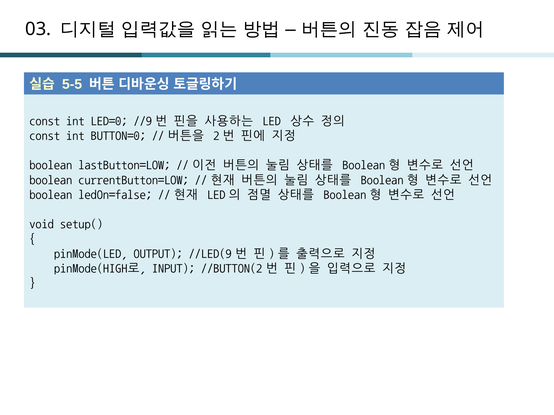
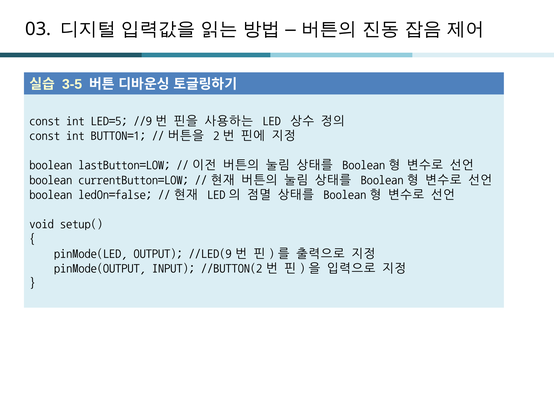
5-5: 5-5 -> 3-5 (72, 85)
LED=0: LED=0 -> LED=5 (109, 121)
BUTTON=0: BUTTON=0 -> BUTTON=1 (118, 136)
pinMode(HIGH로: pinMode(HIGH로 -> pinMode(OUTPUT (100, 268)
